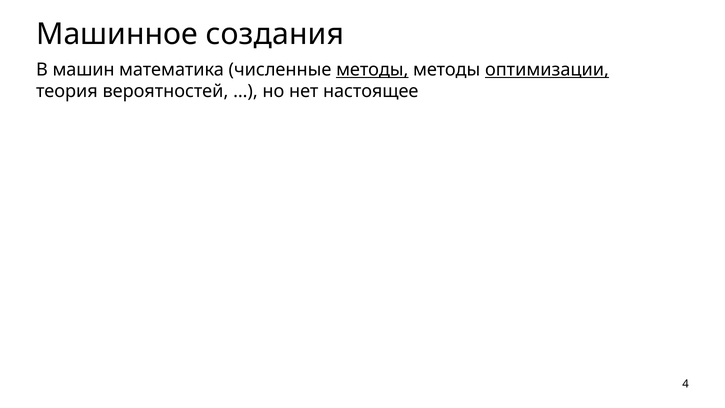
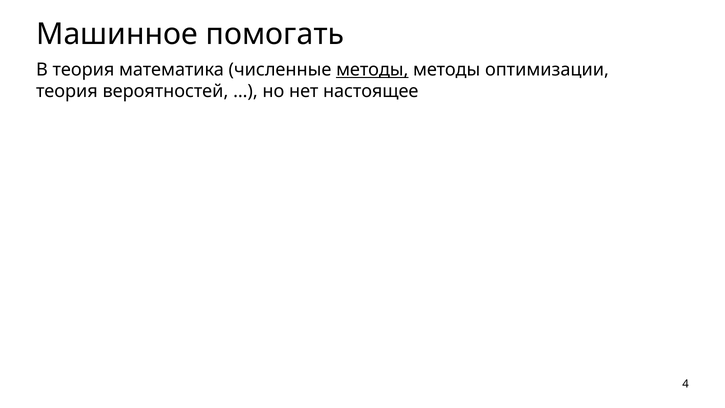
создания: создания -> помогать (275, 34)
В машин: машин -> теория (83, 70)
оптимизации underline: present -> none (547, 70)
